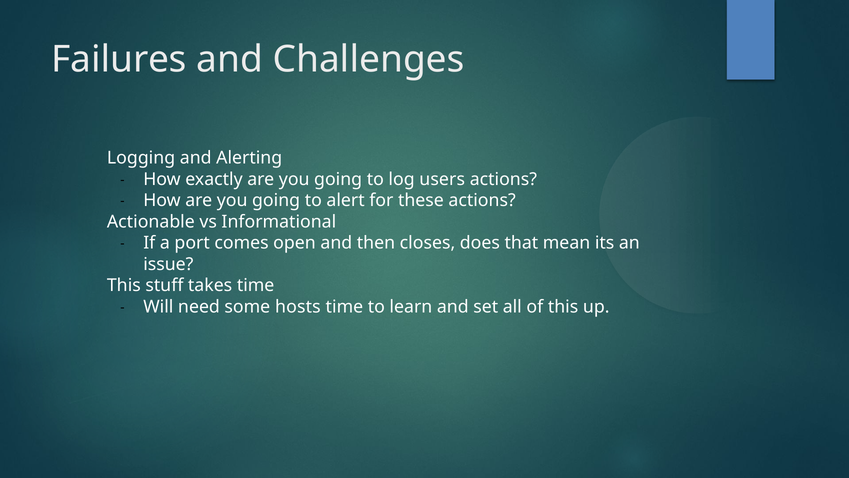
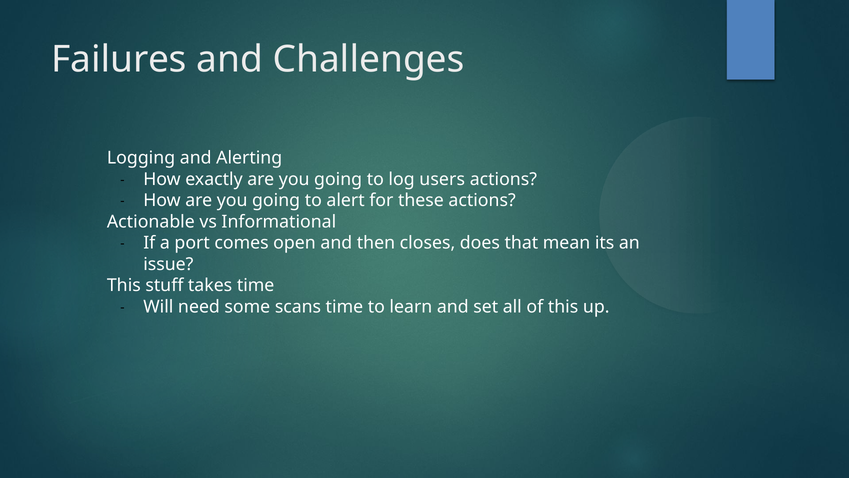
hosts: hosts -> scans (298, 307)
